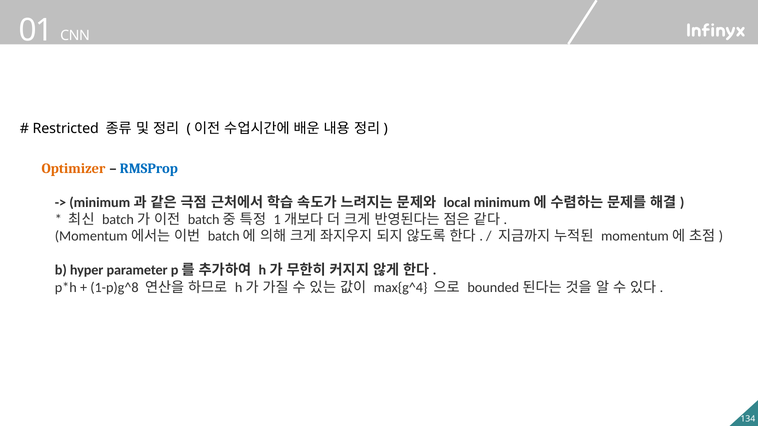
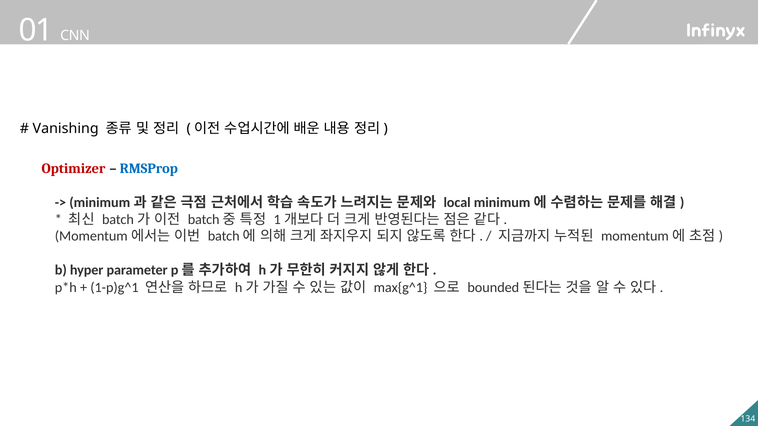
Restricted: Restricted -> Vanishing (66, 129)
Optimizer colour: orange -> red (73, 169)
1-p)g^8: 1-p)g^8 -> 1-p)g^1 (114, 288)
max{g^4: max{g^4 -> max{g^1 (401, 288)
